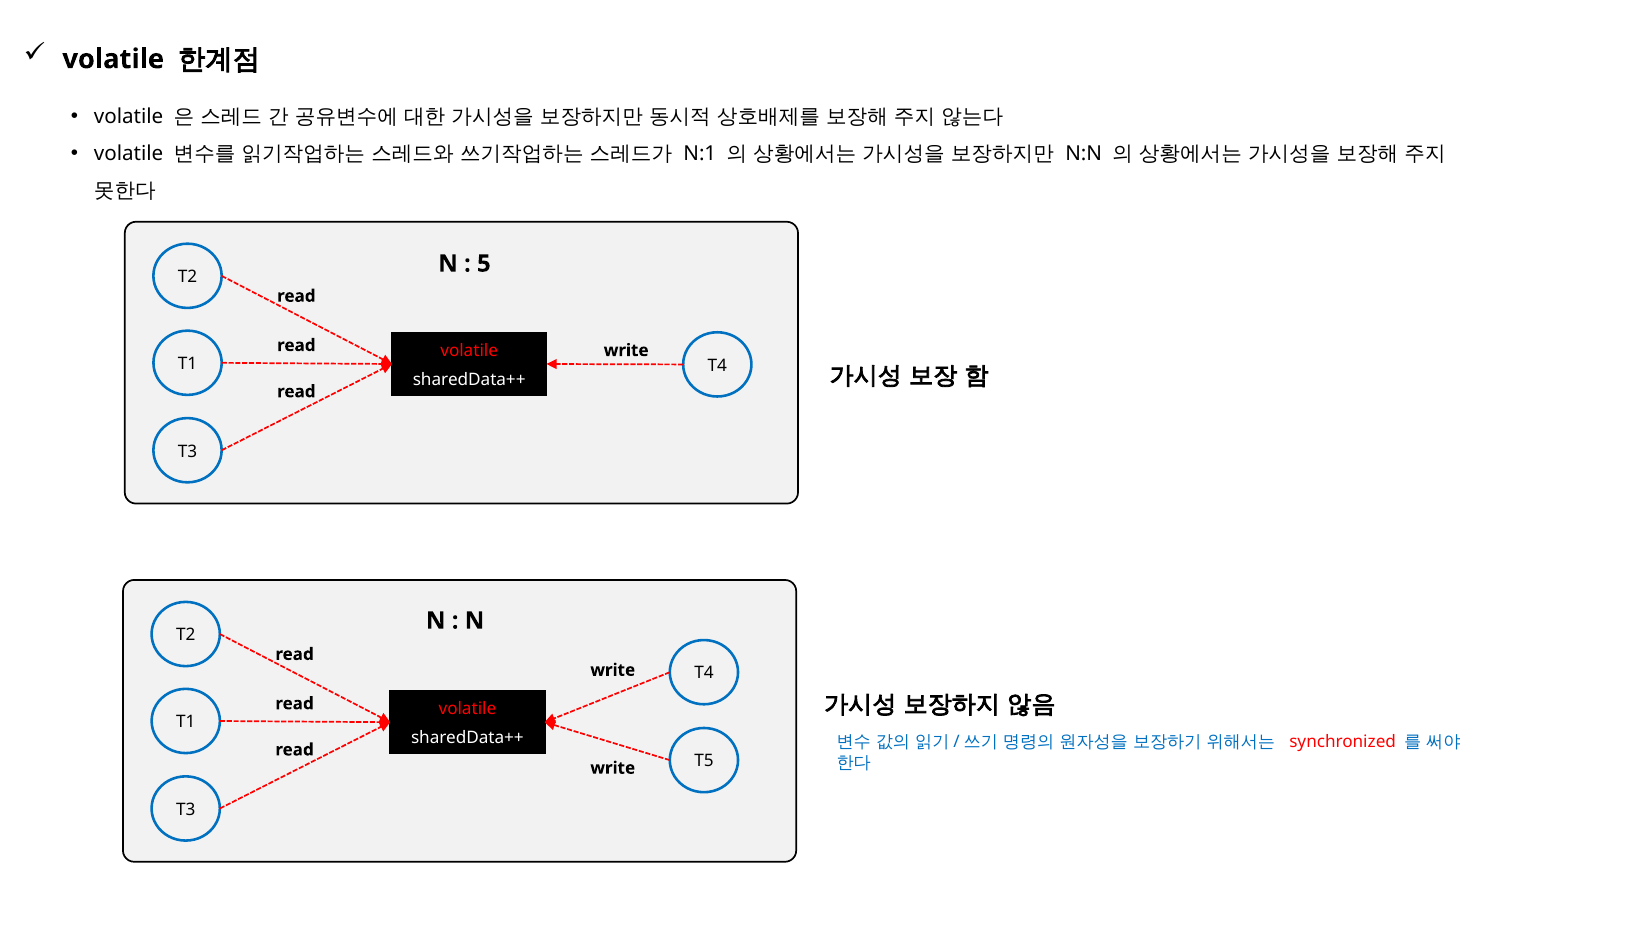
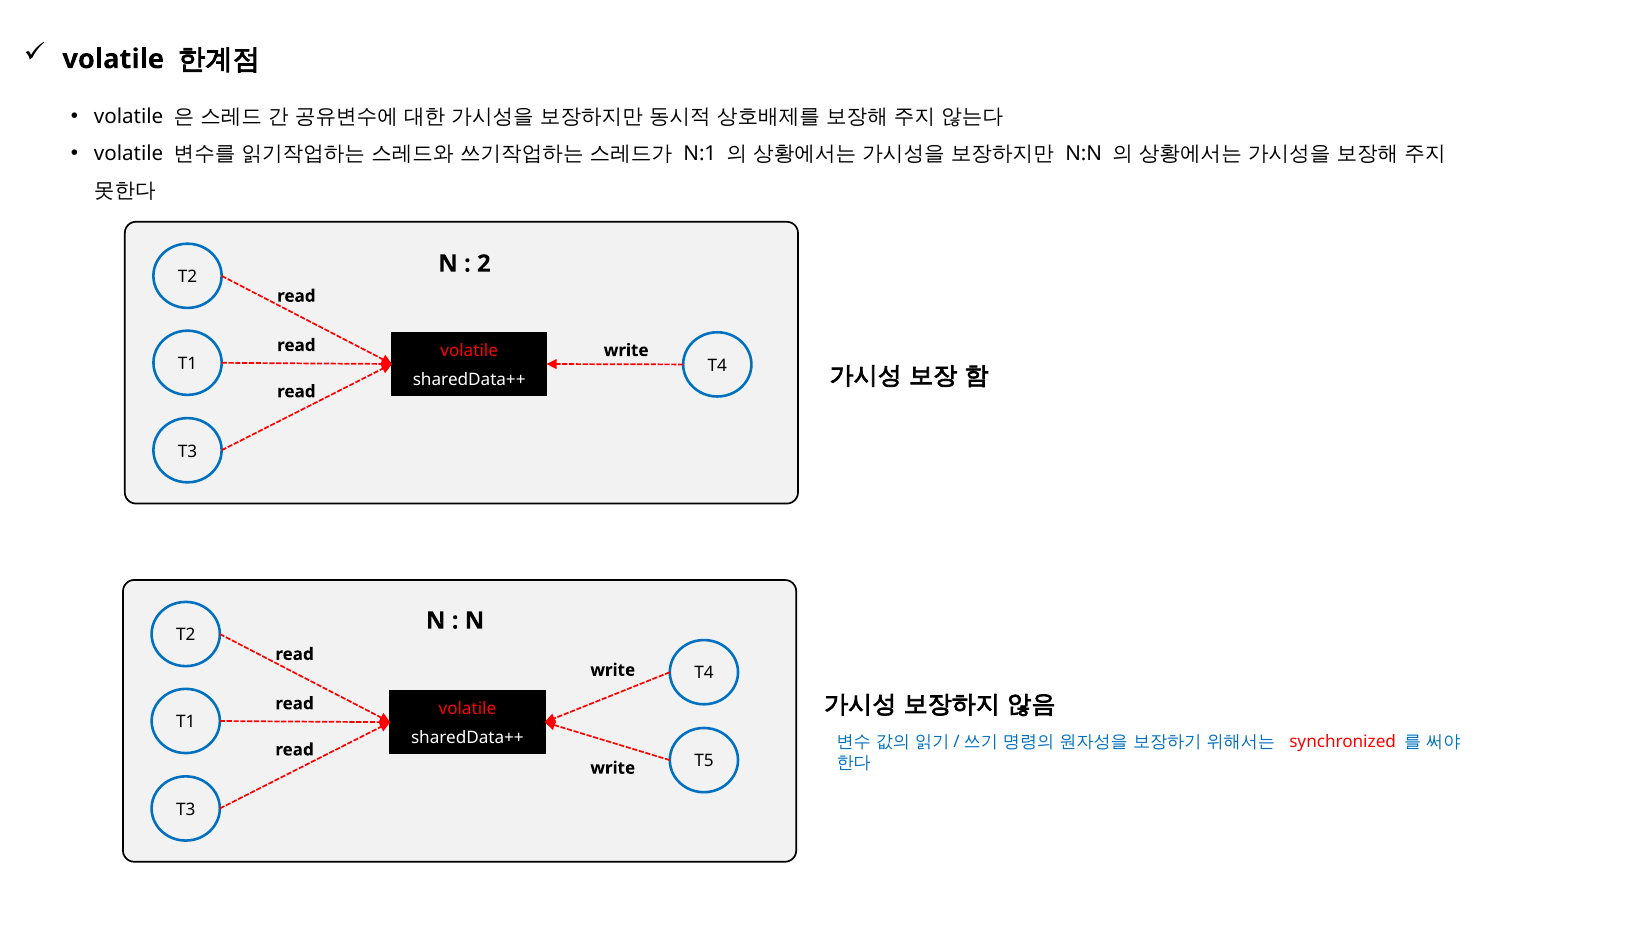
5: 5 -> 2 (484, 264)
